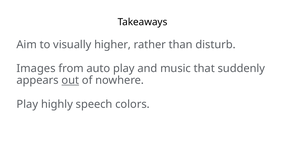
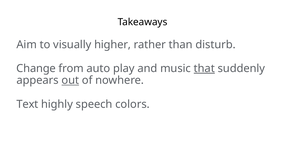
Images: Images -> Change (36, 69)
that underline: none -> present (204, 69)
Play: Play -> Text (27, 104)
